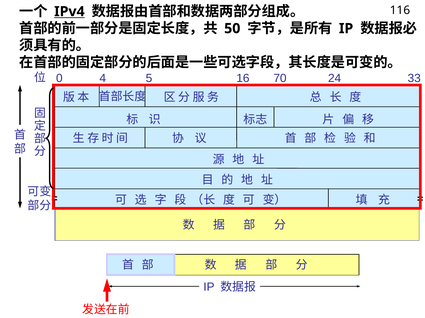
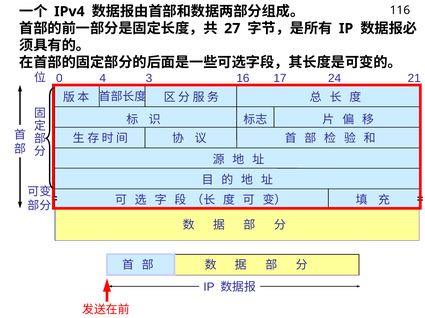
IPv4 underline: present -> none (69, 12)
50: 50 -> 27 (232, 29)
5: 5 -> 3 (149, 78)
70: 70 -> 17 (280, 78)
33: 33 -> 21 (414, 78)
